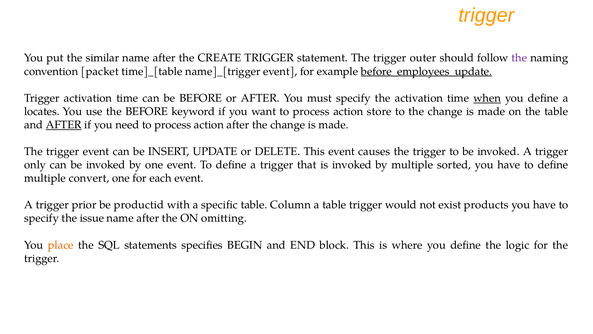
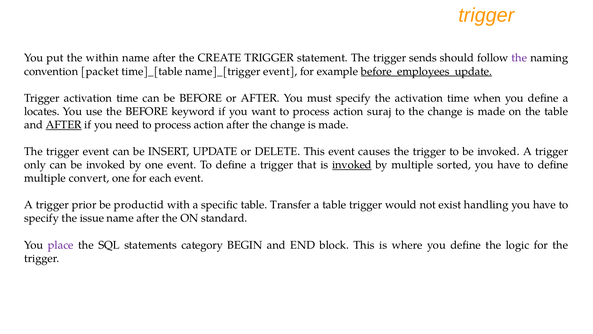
similar: similar -> within (102, 58)
outer: outer -> sends (423, 58)
when underline: present -> none (487, 98)
store: store -> suraj (379, 111)
invoked underline: none -> present (352, 165)
Column: Column -> Transfer (291, 205)
products: products -> handling (486, 205)
omitting: omitting -> standard (224, 218)
place colour: orange -> purple (61, 245)
specifies: specifies -> category (202, 245)
